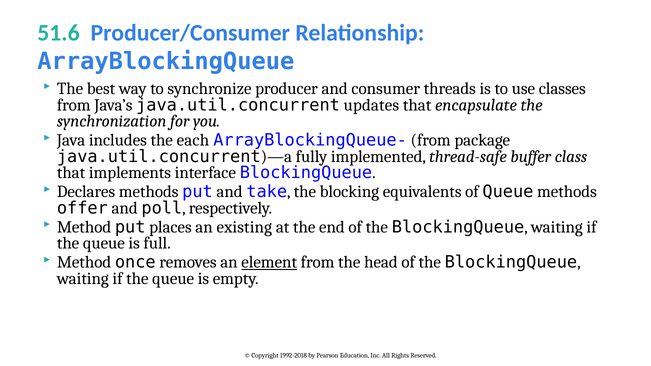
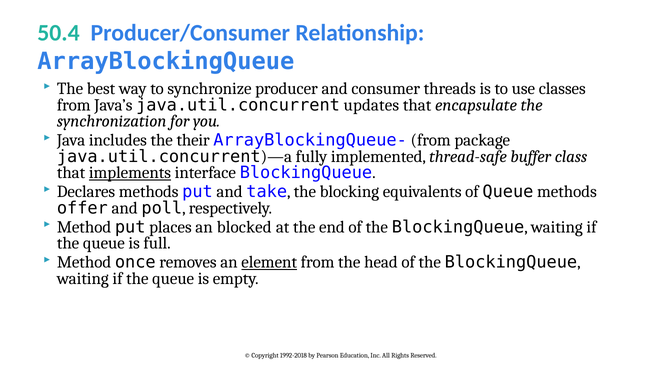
51.6: 51.6 -> 50.4 (59, 33)
each: each -> their (193, 140)
implements underline: none -> present (130, 173)
existing: existing -> blocked (244, 227)
